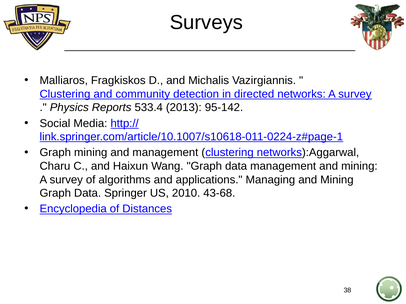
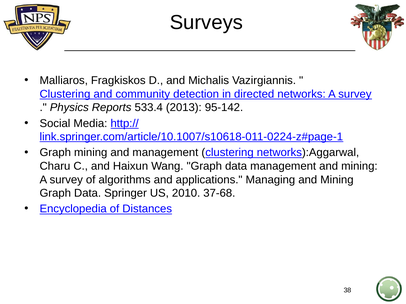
43-68: 43-68 -> 37-68 (219, 193)
